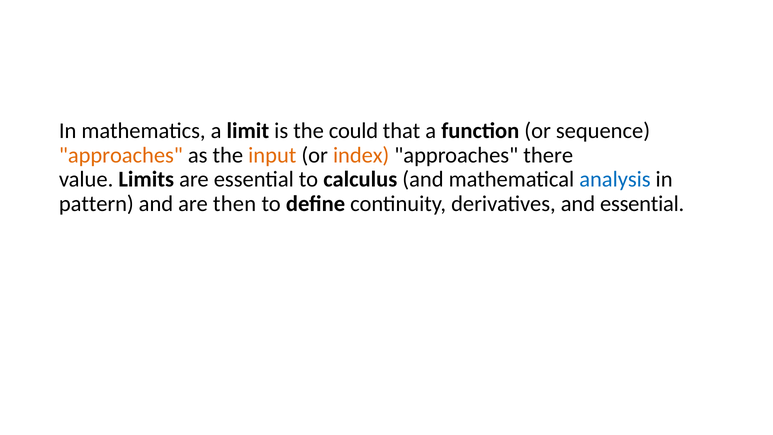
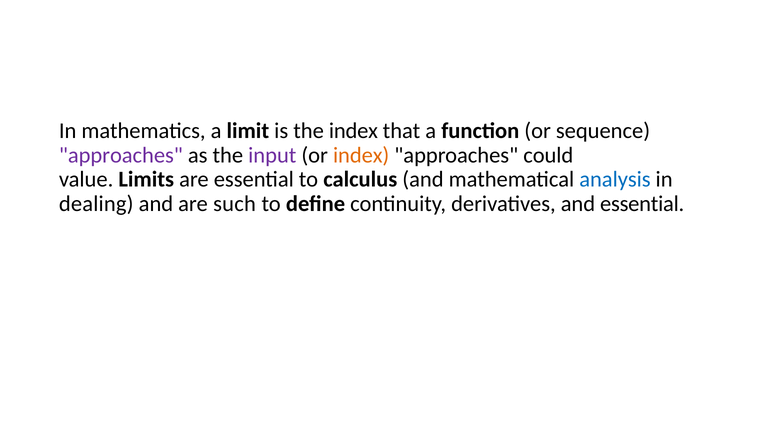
the could: could -> index (353, 131)
approaches colour: orange -> purple (121, 155)
input colour: orange -> purple (272, 155)
there: there -> could (548, 155)
pattern: pattern -> dealing (96, 204)
then: then -> such (235, 204)
